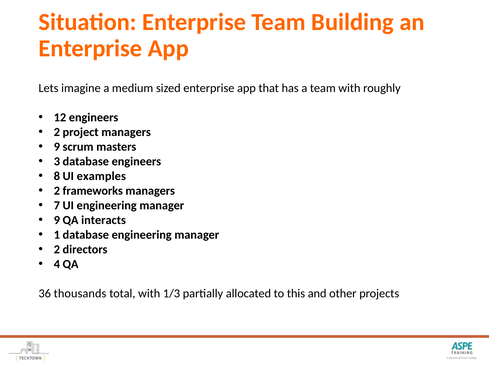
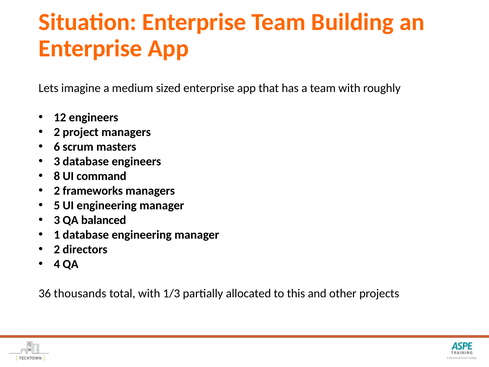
9: 9 -> 6 (57, 147)
examples: examples -> command (101, 176)
7: 7 -> 5 (57, 205)
9: 9 -> 3 (57, 220)
interacts: interacts -> balanced (104, 220)
